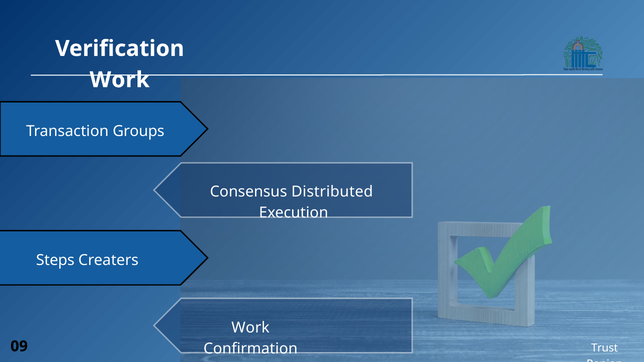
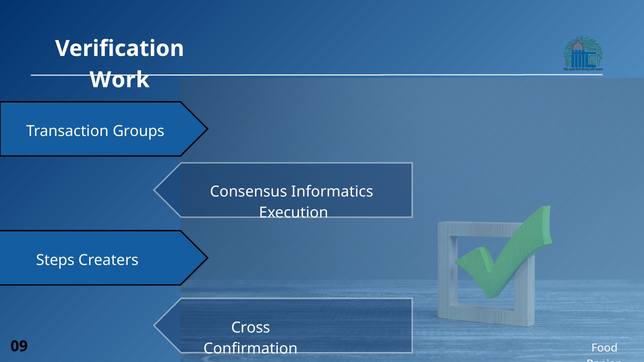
Distributed: Distributed -> Informatics (332, 192)
Work: Work -> Cross (251, 328)
Trust: Trust -> Food (605, 349)
